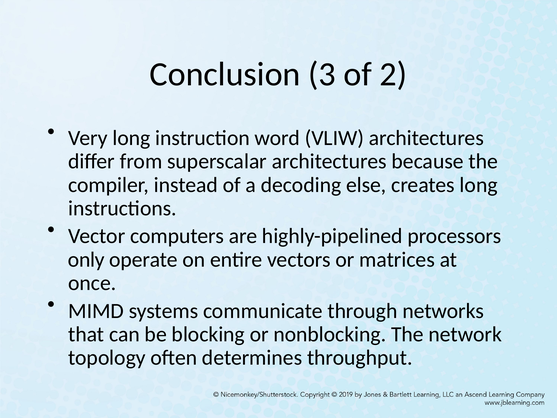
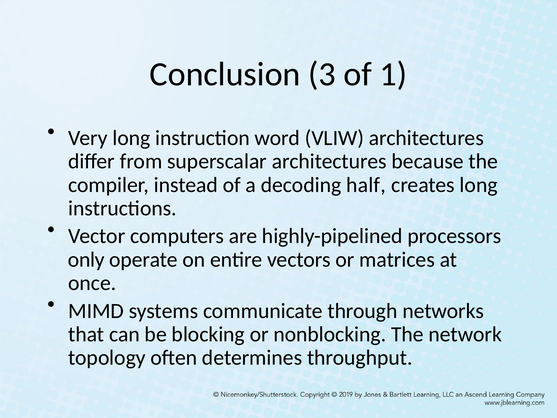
2: 2 -> 1 (393, 74)
else: else -> half (366, 185)
